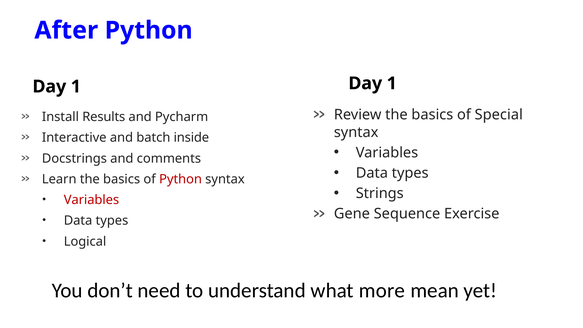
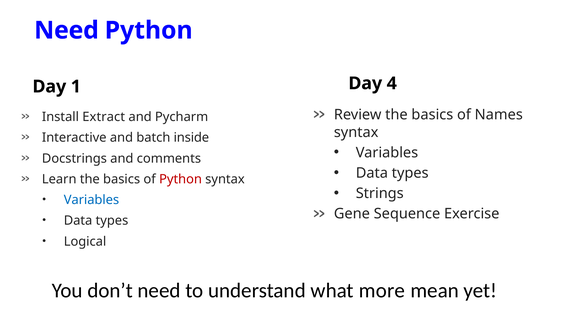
After: After -> Need (66, 30)
1: 1 -> 4 (392, 83)
Special: Special -> Names (499, 115)
Results: Results -> Extract (104, 117)
Variables colour: red -> blue (91, 200)
